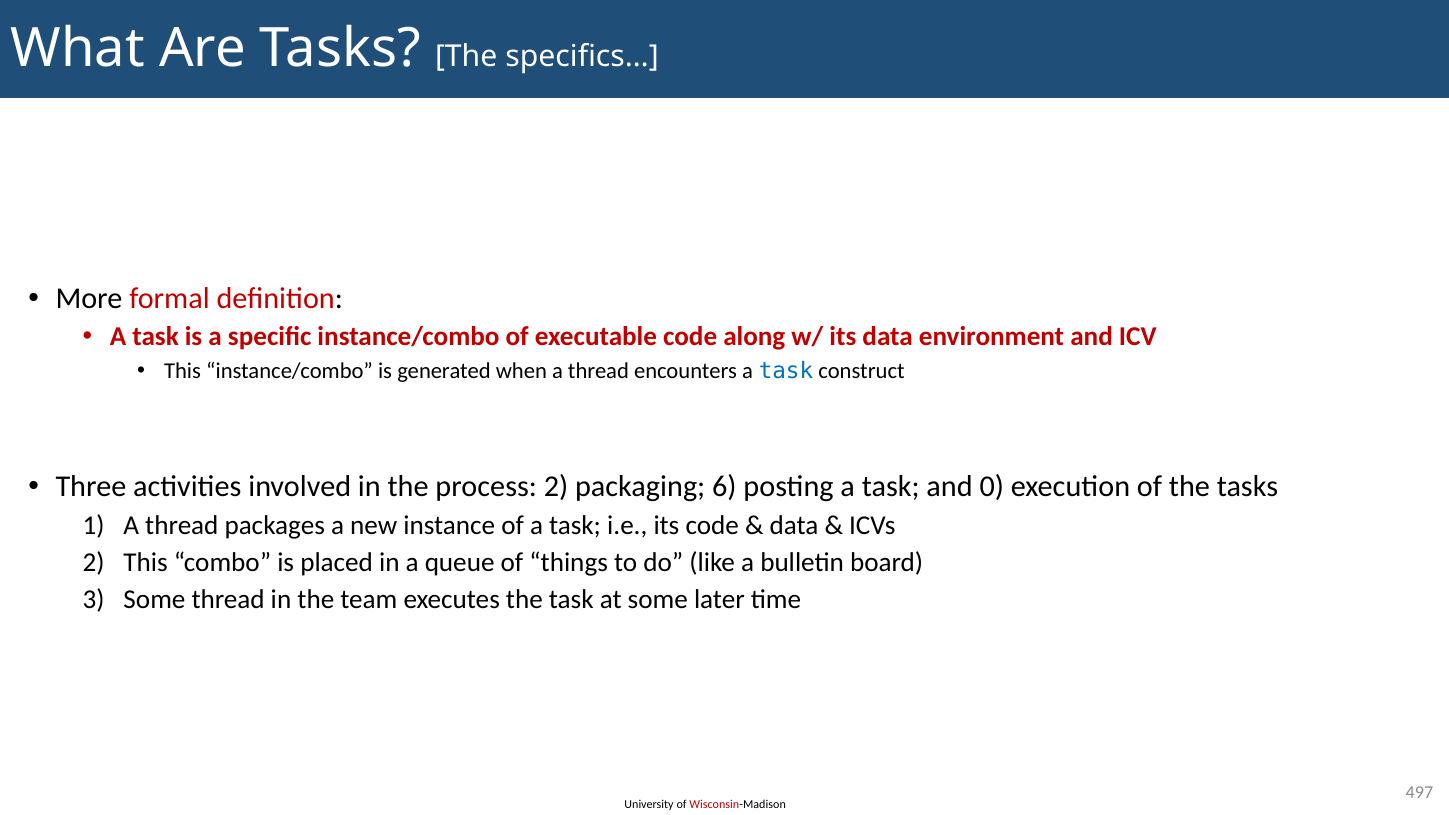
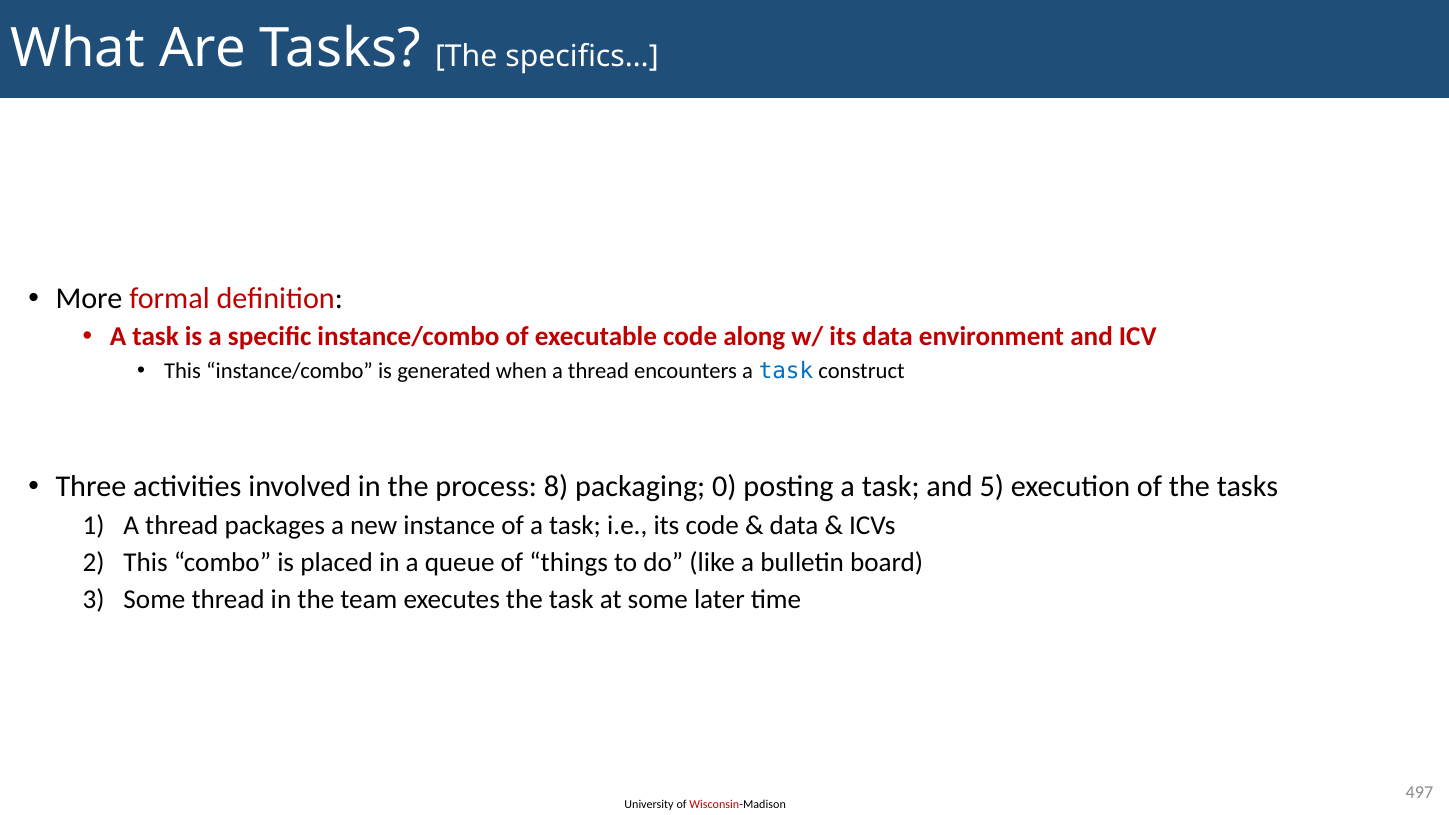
process 2: 2 -> 8 (556, 487)
6: 6 -> 0 (724, 487)
0: 0 -> 5 (992, 487)
